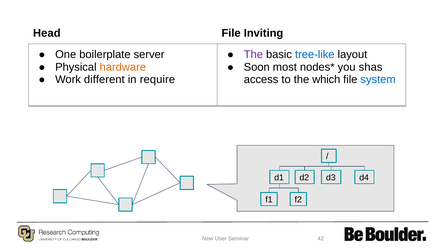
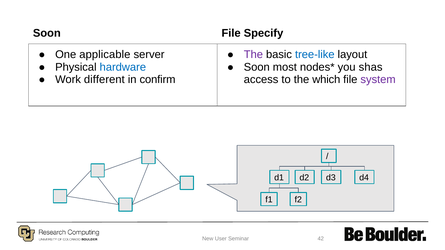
Head: Head -> Soon (47, 33)
Inviting: Inviting -> Specify (264, 33)
boilerplate: boilerplate -> applicable (105, 55)
hardware colour: orange -> blue (123, 67)
require: require -> confirm (158, 80)
system colour: blue -> purple (378, 80)
